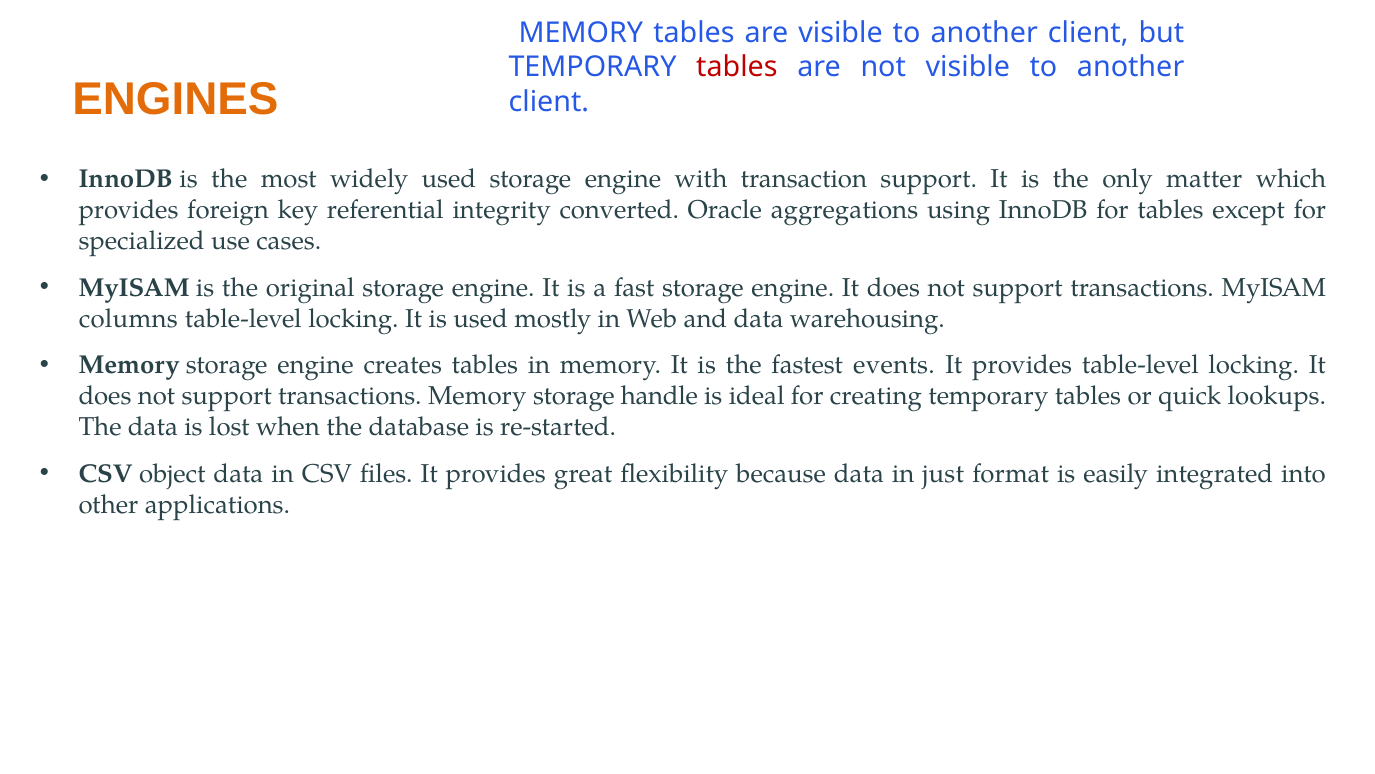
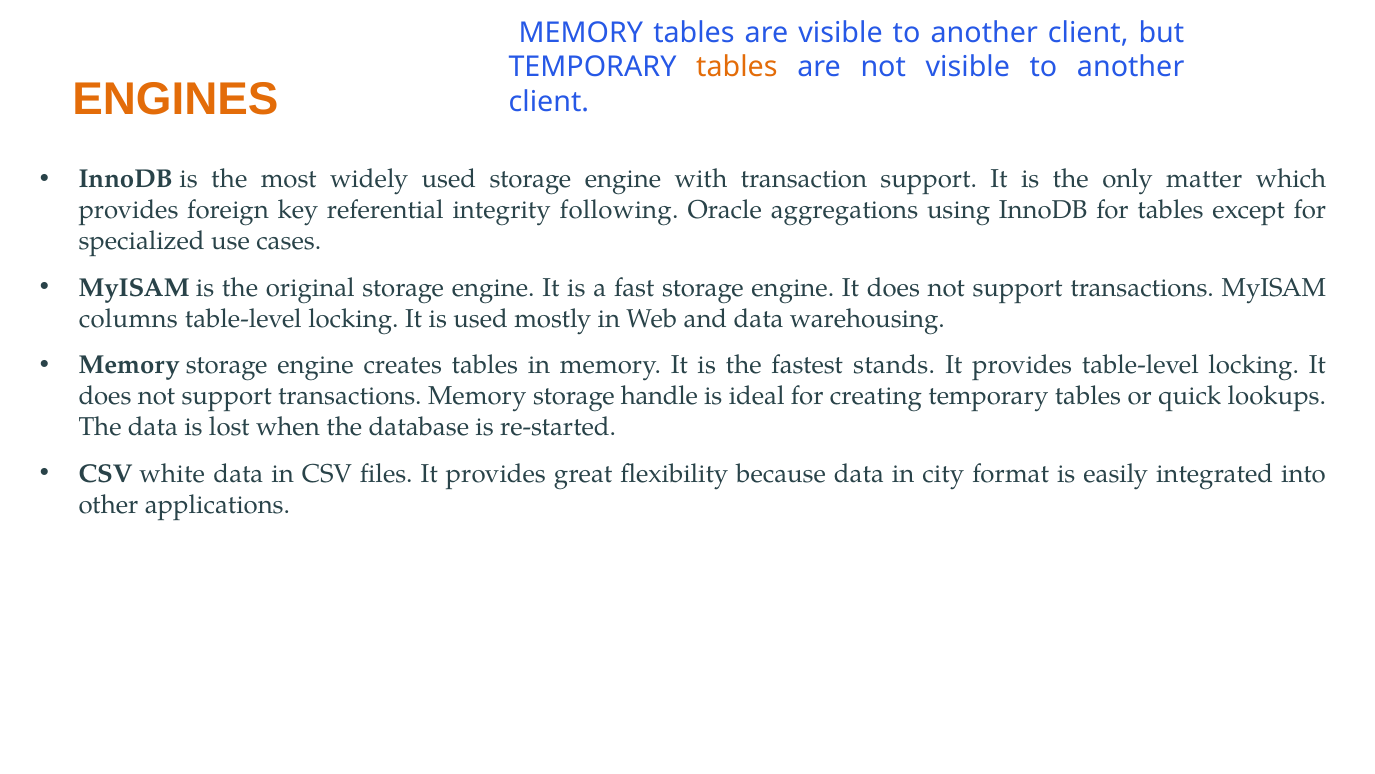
tables colour: red -> orange (737, 67)
converted: converted -> following (619, 210)
events: events -> stands (894, 365)
object: object -> white (172, 473)
just: just -> city (943, 473)
